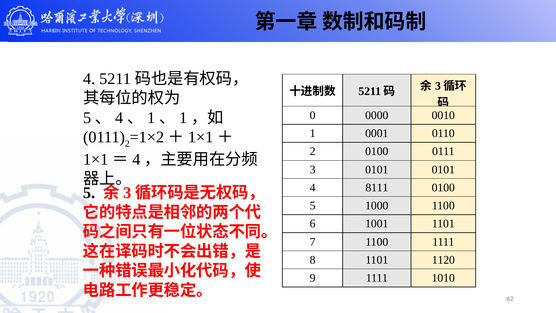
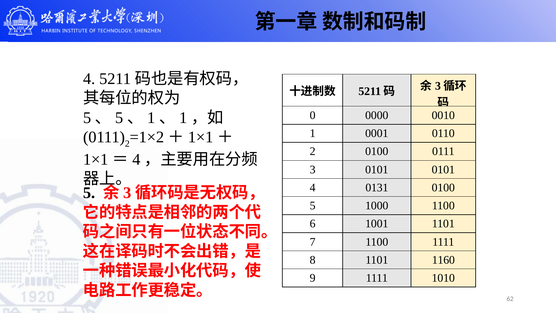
4: 4 -> 5 (119, 118)
8111: 8111 -> 0131 (377, 187)
1120: 1120 -> 1160 (443, 260)
